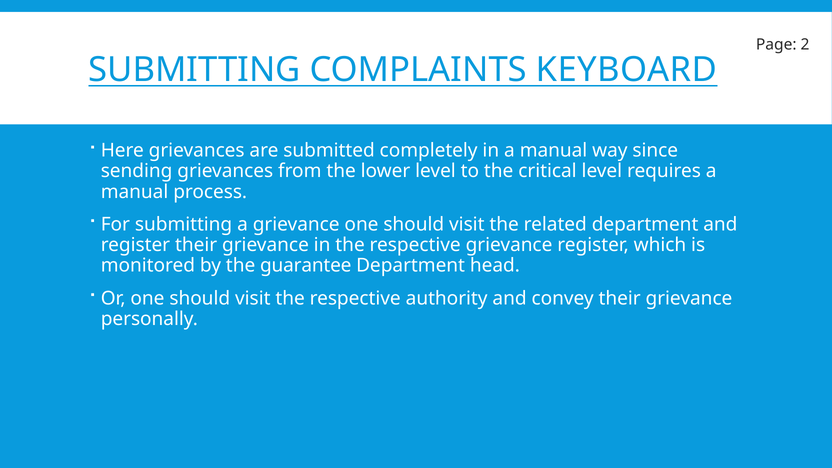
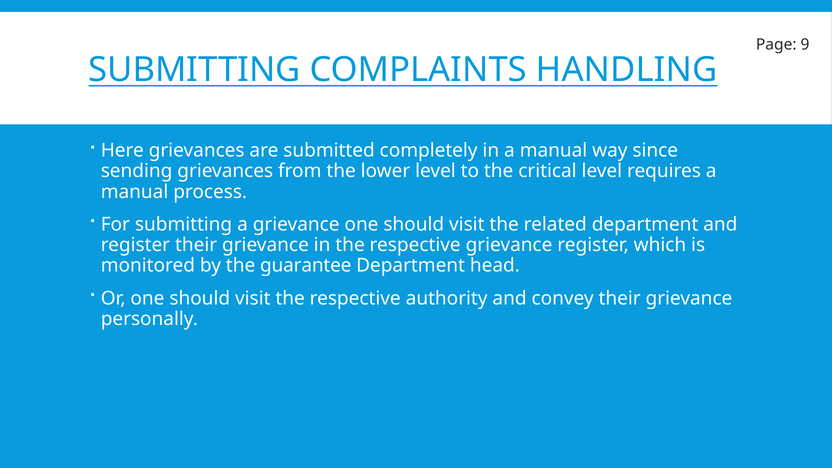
2: 2 -> 9 (805, 45)
KEYBOARD: KEYBOARD -> HANDLING (627, 70)
